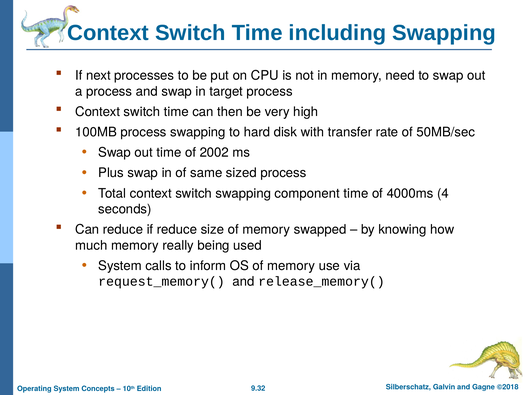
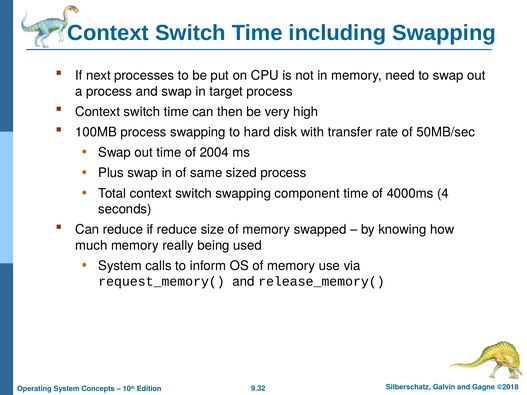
2002: 2002 -> 2004 (214, 153)
